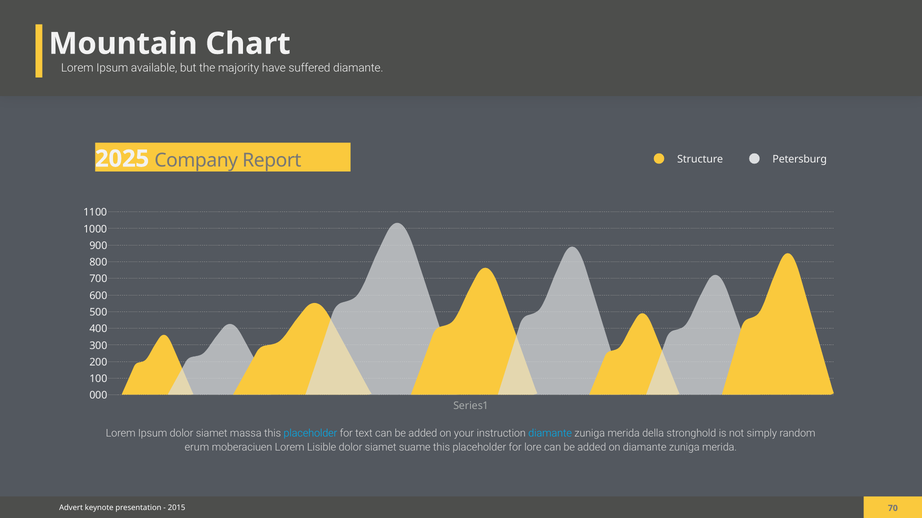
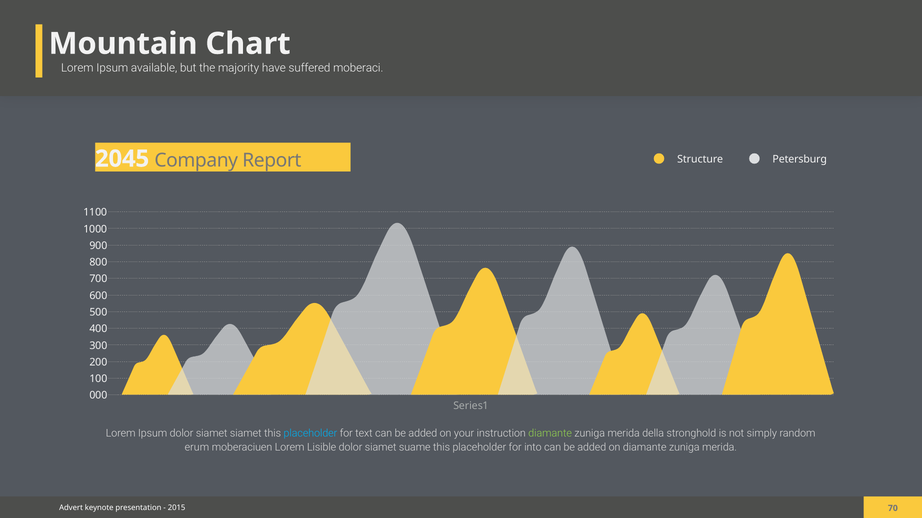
suffered diamante: diamante -> moberaci (358, 68)
2025: 2025 -> 2045 (122, 159)
siamet massa: massa -> siamet (246, 434)
diamante colour: light blue -> light green (550, 434)
lore: lore -> into (533, 448)
